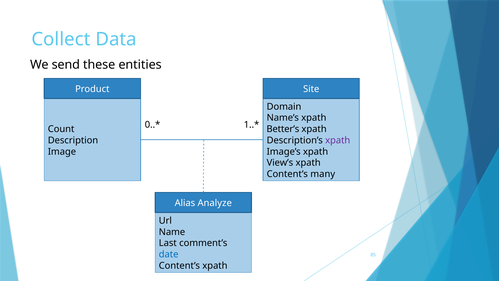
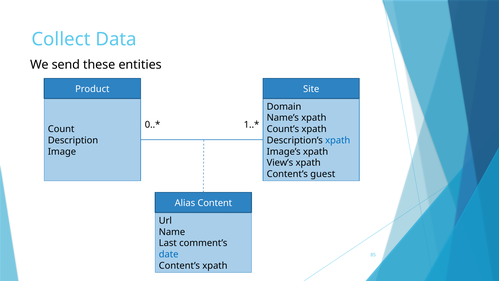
Better’s: Better’s -> Count’s (283, 129)
xpath colour: purple -> blue (338, 140)
many: many -> guest (323, 174)
Analyze: Analyze -> Content (215, 203)
